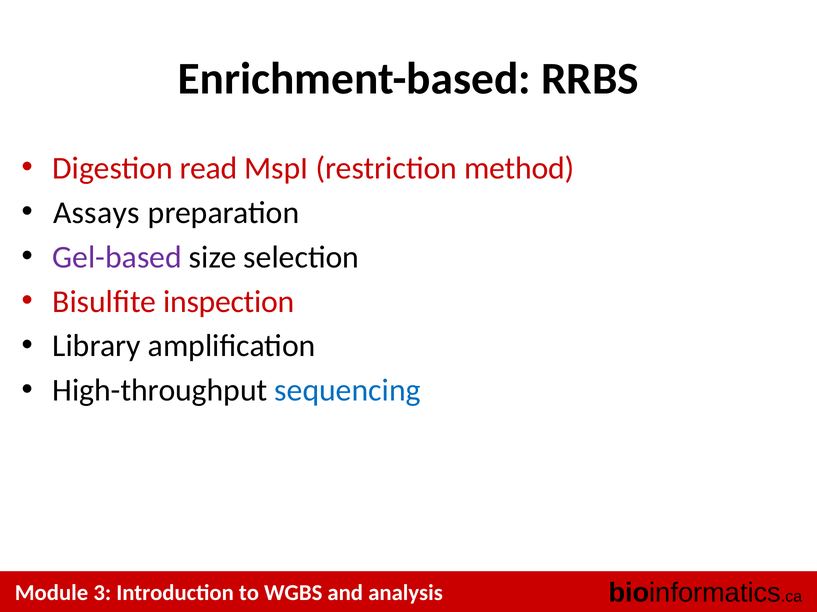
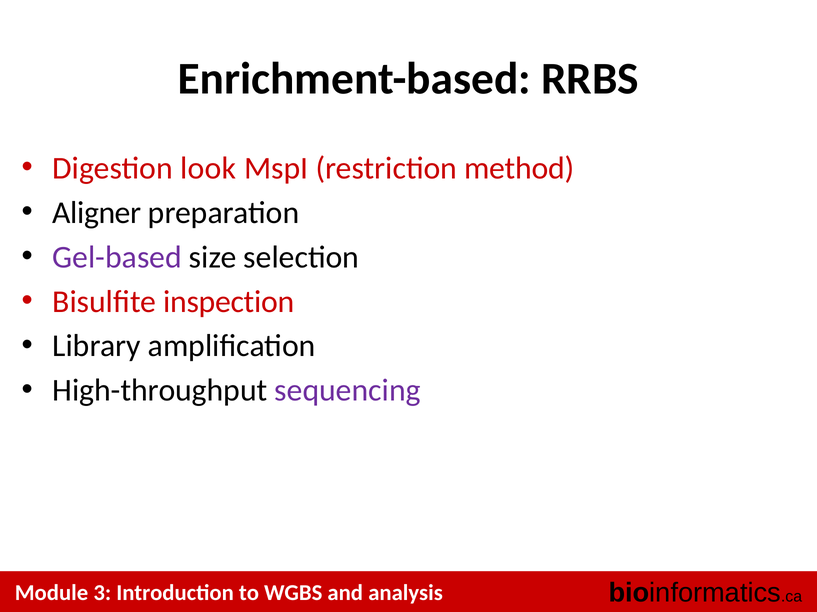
read: read -> look (208, 168)
Assays: Assays -> Aligner (97, 213)
sequencing colour: blue -> purple (348, 391)
